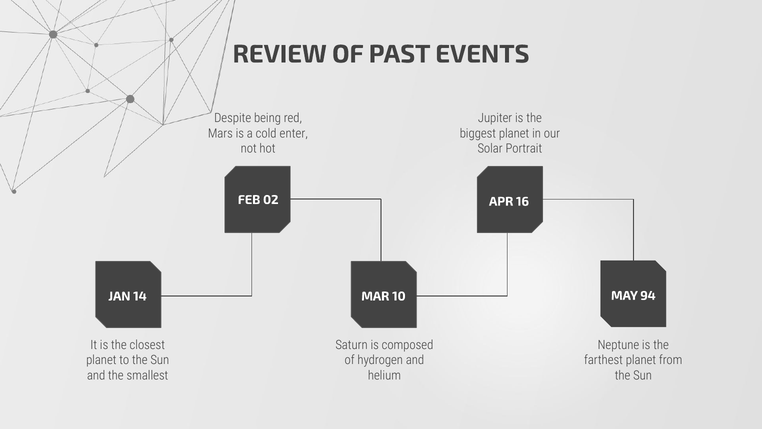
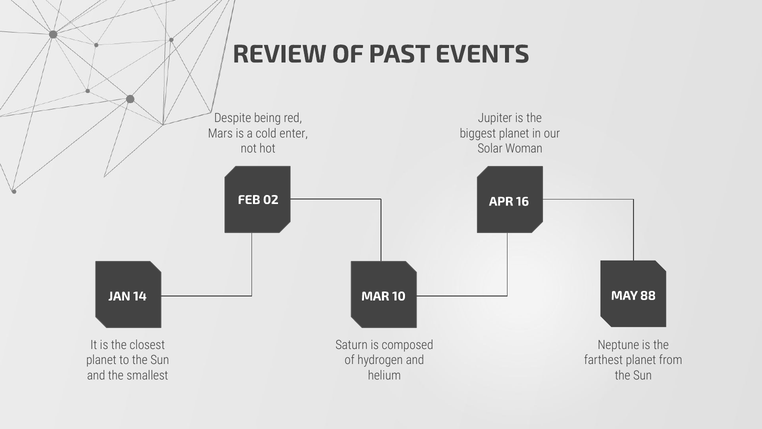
Portrait: Portrait -> Woman (524, 149)
94: 94 -> 88 (648, 295)
